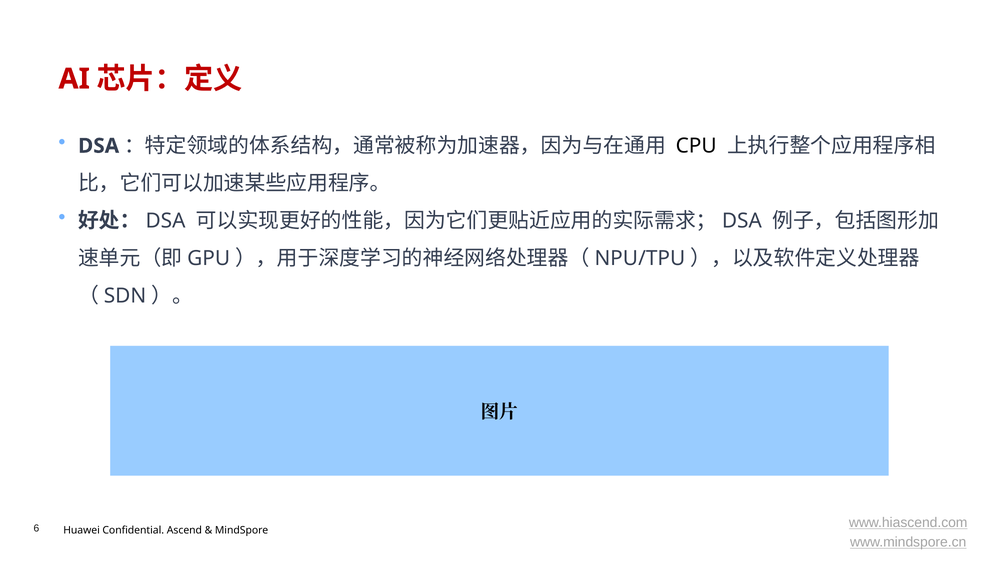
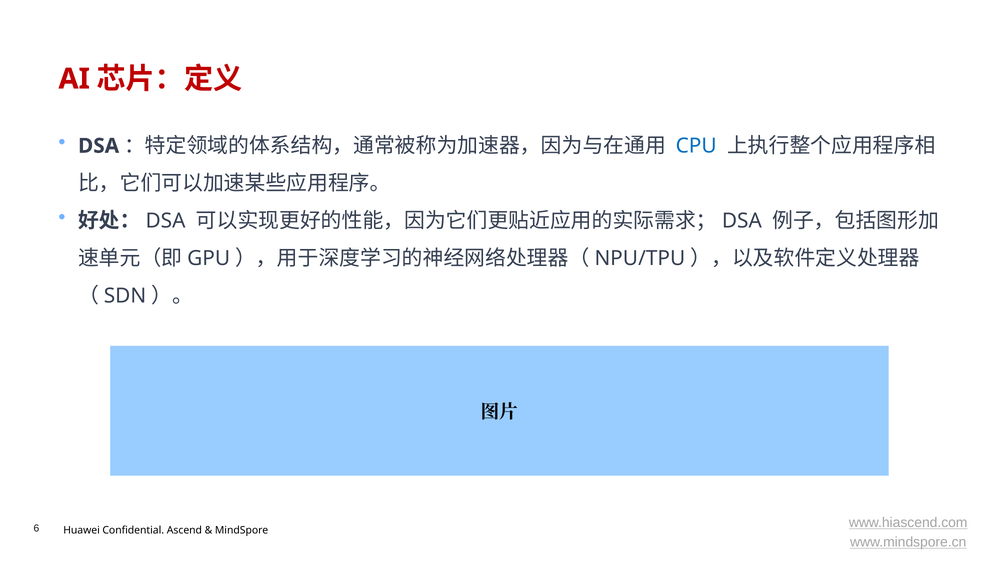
CPU colour: black -> blue (696, 146)
